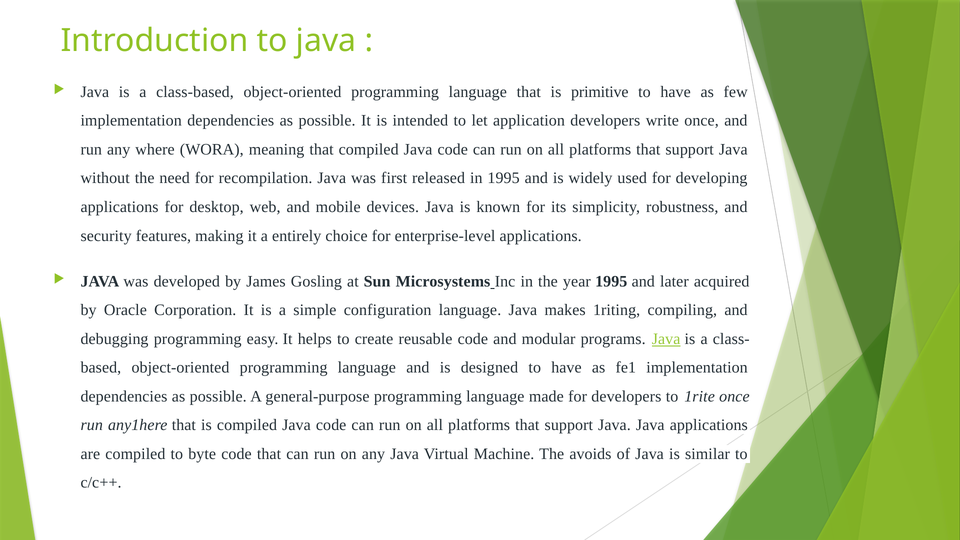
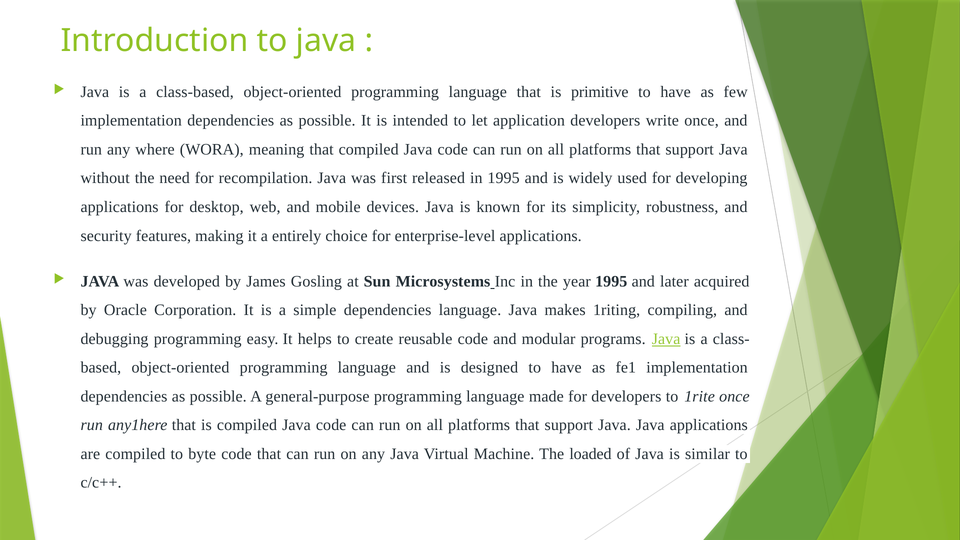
simple configuration: configuration -> dependencies (388, 310)
avoids: avoids -> loaded (590, 454)
